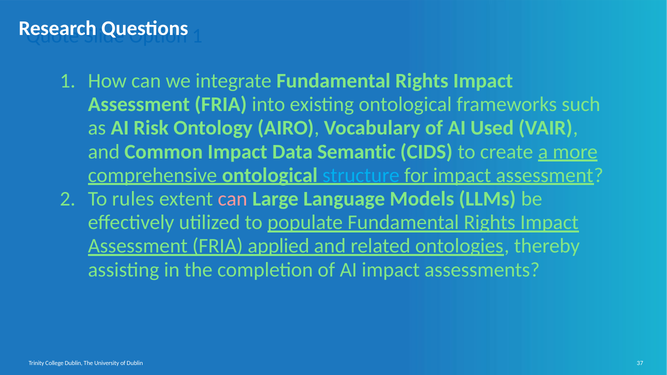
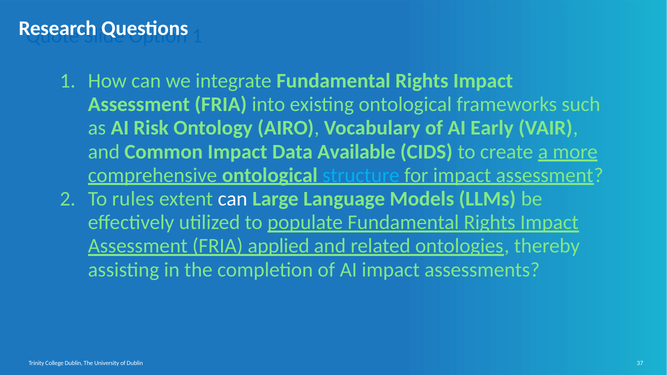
Used: Used -> Early (492, 128)
Semantic: Semantic -> Available (357, 152)
can colour: pink -> white (233, 199)
